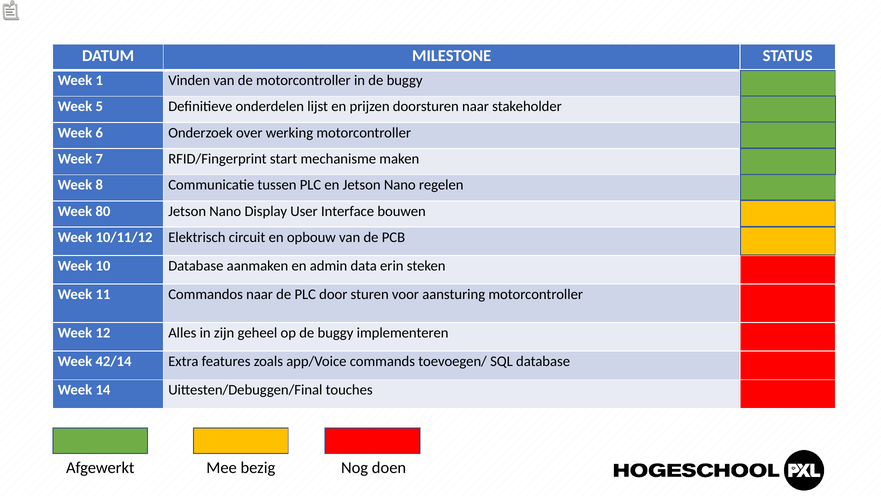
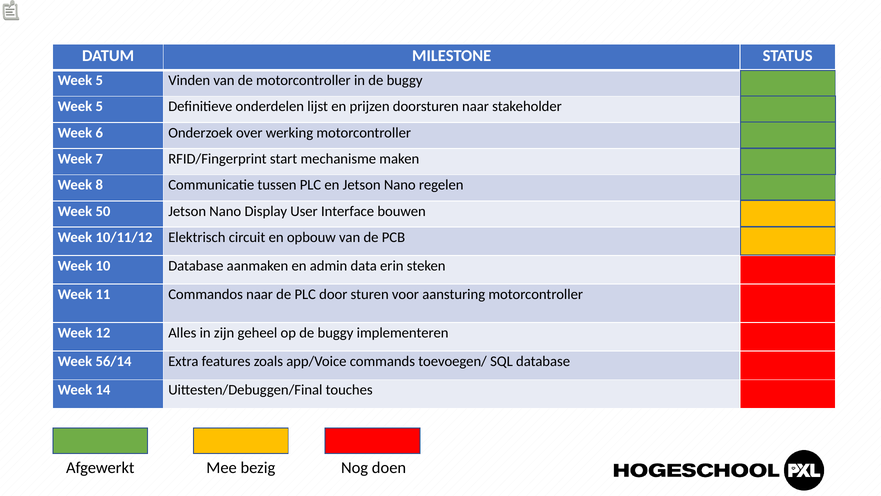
1: 1 -> 5 (99, 80)
80: 80 -> 50 (103, 211)
42/14: 42/14 -> 56/14 (113, 361)
